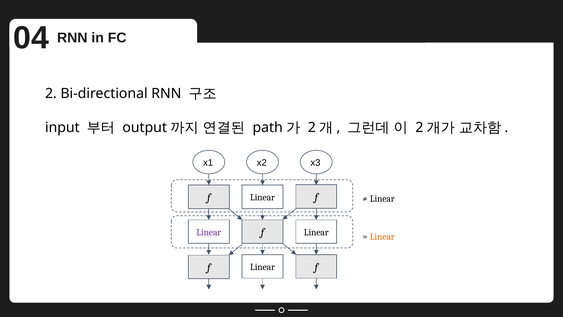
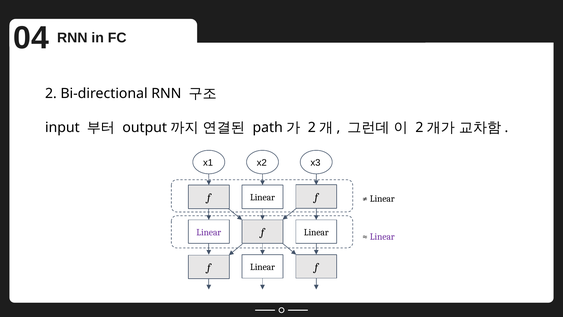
Linear colour: orange -> purple (382, 236)
